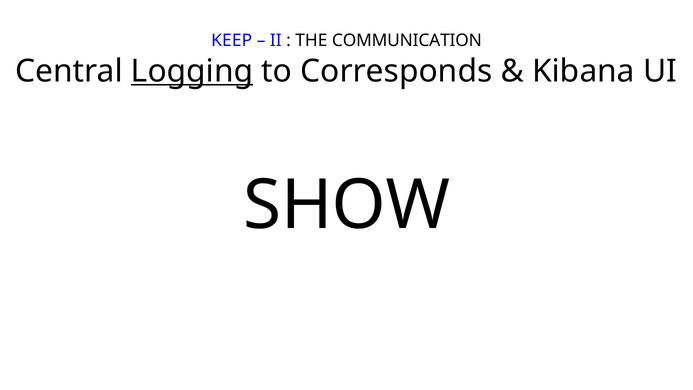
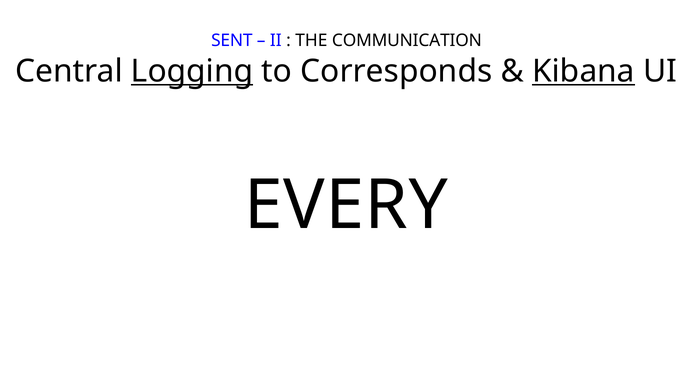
KEEP: KEEP -> SENT (232, 41)
Kibana underline: none -> present (583, 71)
SHOW: SHOW -> EVERY (346, 205)
